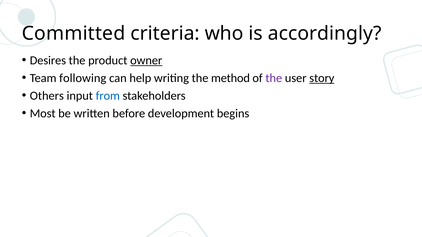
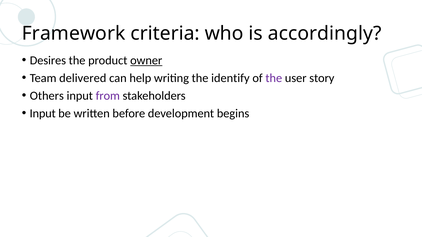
Committed: Committed -> Framework (74, 34)
following: following -> delivered (83, 78)
method: method -> identify (230, 78)
story underline: present -> none (322, 78)
from colour: blue -> purple (108, 96)
Most: Most -> Input (43, 114)
